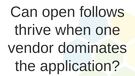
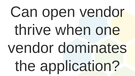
open follows: follows -> vendor (102, 12)
